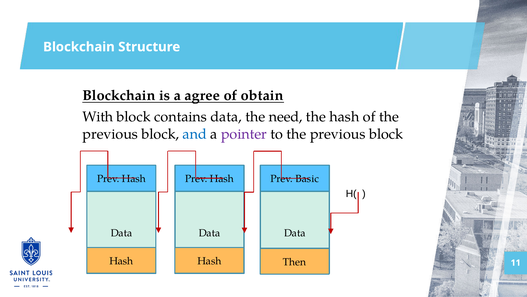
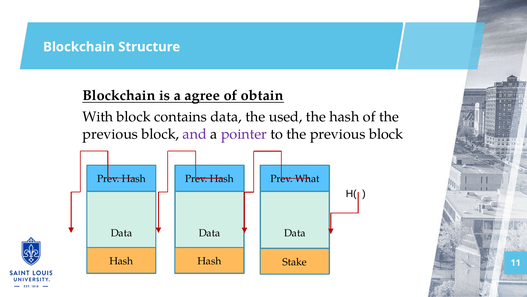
need: need -> used (286, 117)
and colour: blue -> purple (195, 134)
Basic: Basic -> What (307, 179)
Then: Then -> Stake (295, 262)
